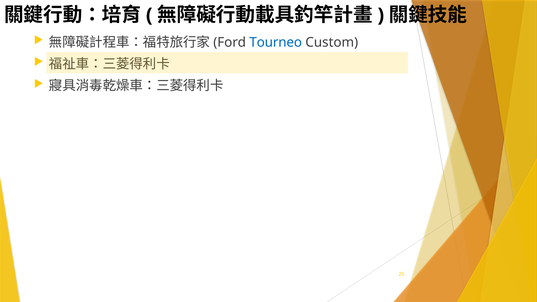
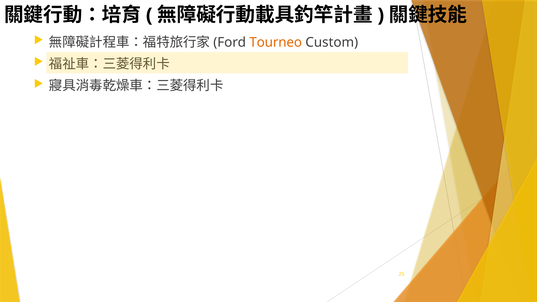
Tourneo colour: blue -> orange (276, 42)
